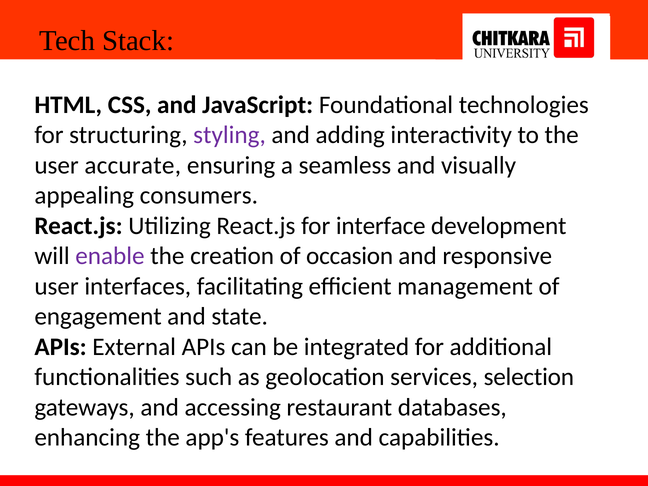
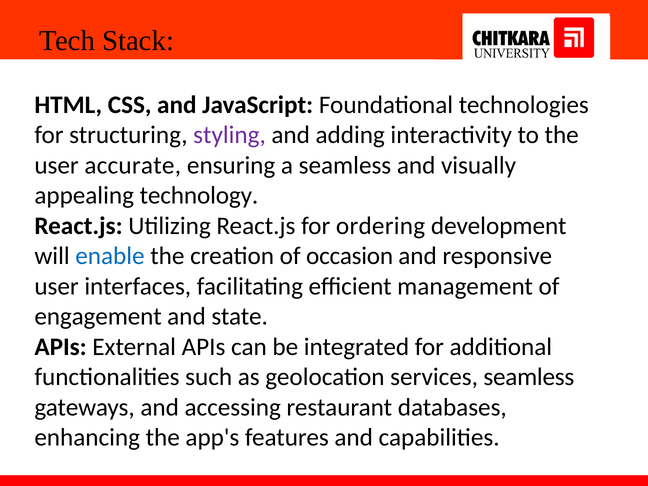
consumers: consumers -> technology (199, 196)
interface: interface -> ordering (381, 226)
enable colour: purple -> blue (110, 256)
services selection: selection -> seamless (529, 377)
